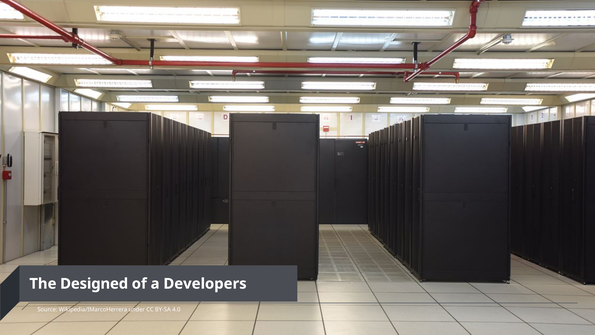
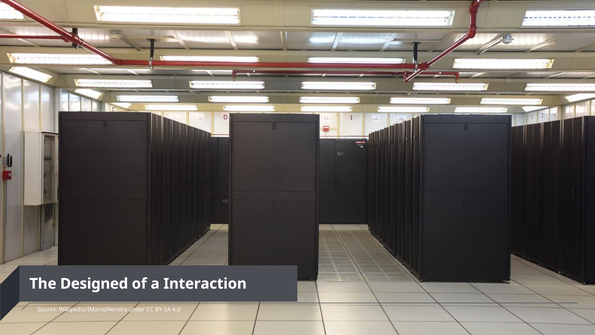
Developers: Developers -> Interaction (205, 283)
